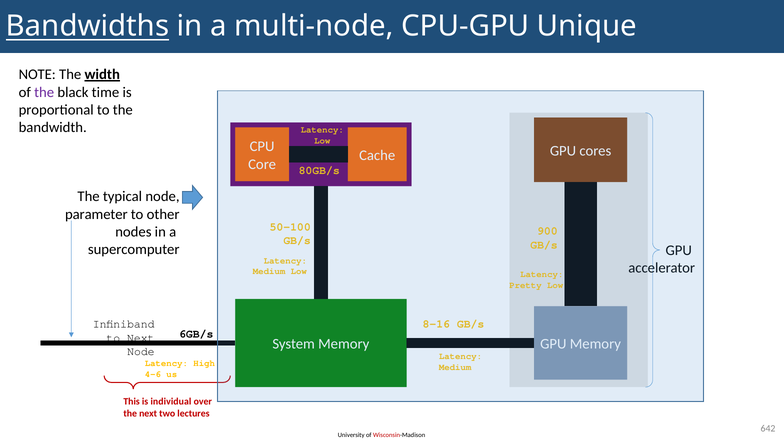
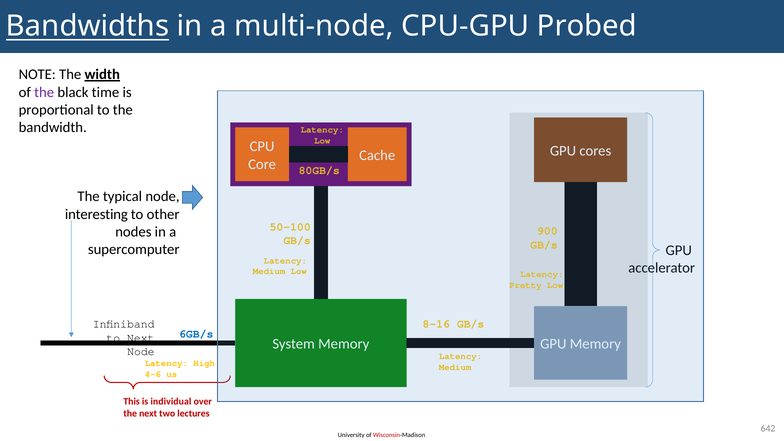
Unique: Unique -> Probed (587, 26)
parameter: parameter -> interesting (96, 214)
6GB/s colour: black -> blue (196, 334)
